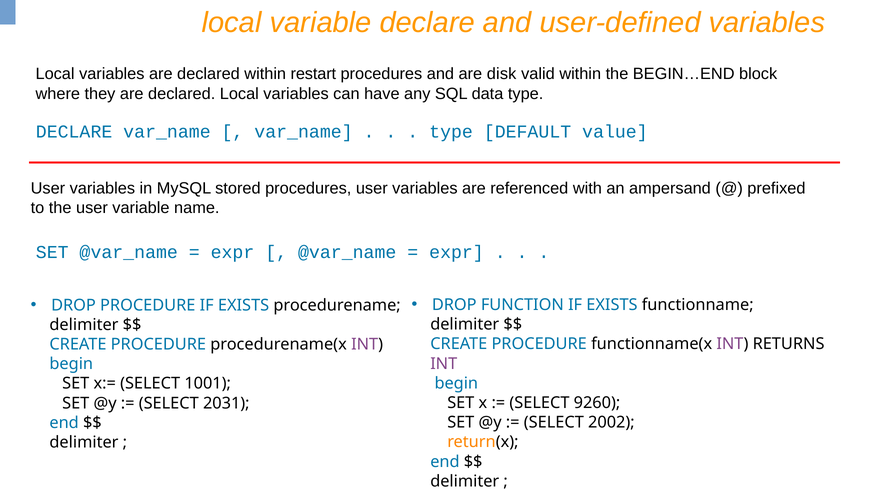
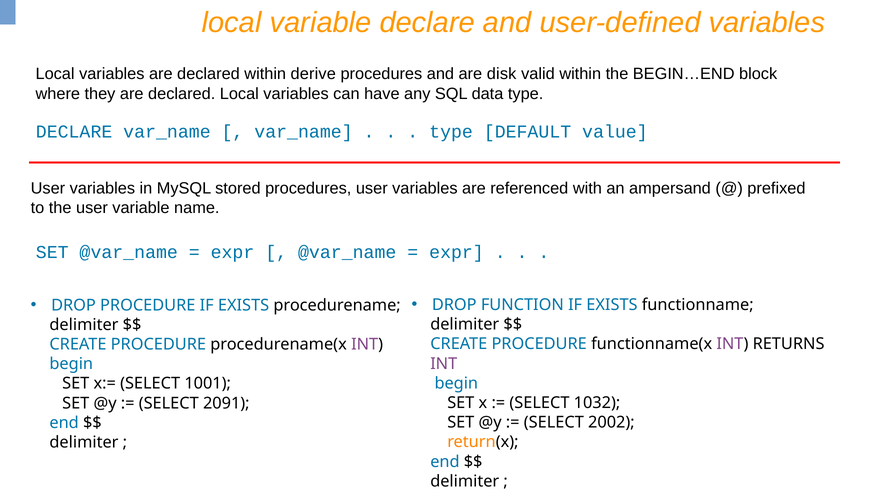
restart: restart -> derive (313, 74)
9260: 9260 -> 1032 (597, 403)
2031: 2031 -> 2091 (226, 404)
